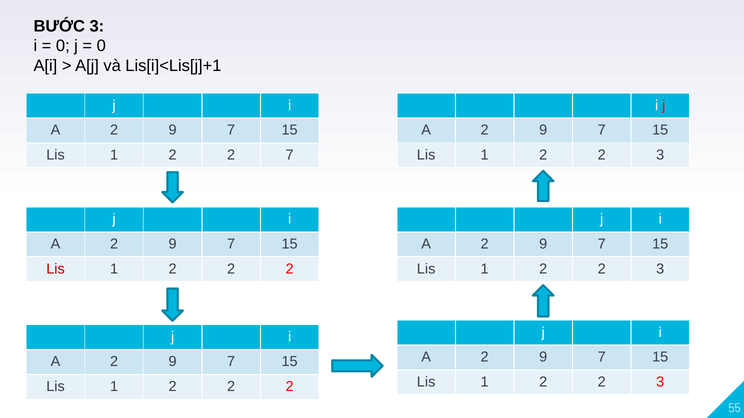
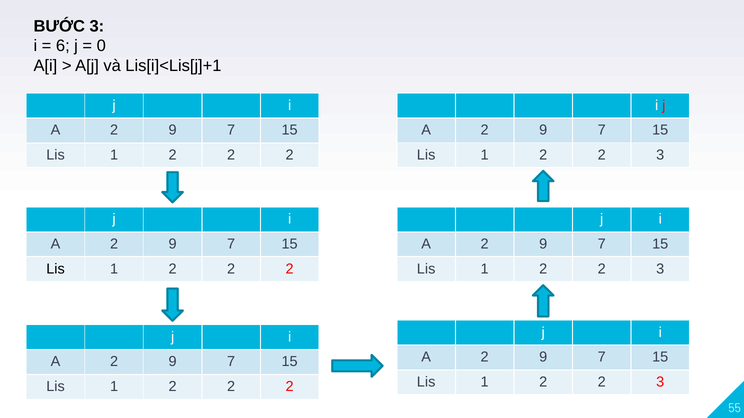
0: 0 -> 6 (63, 46)
7: 7 -> 2 (290, 155)
Lis colour: red -> black (56, 269)
